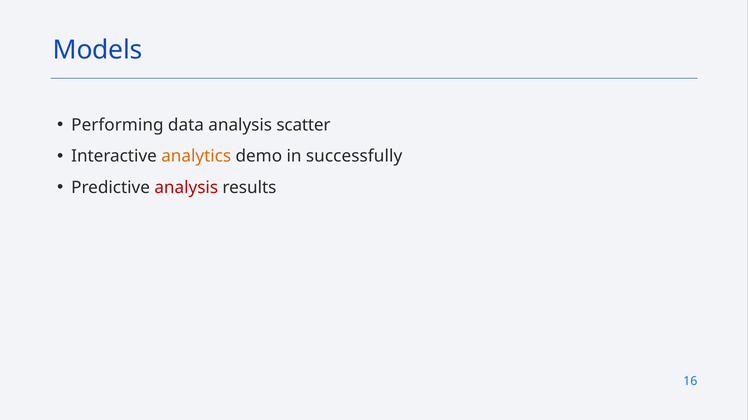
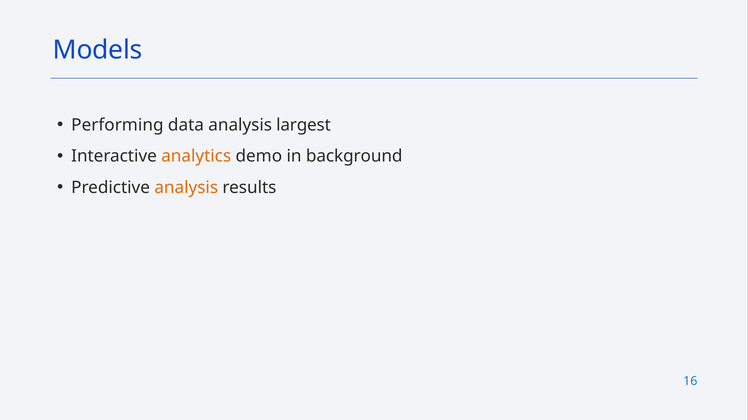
scatter: scatter -> largest (303, 125)
successfully: successfully -> background (354, 157)
analysis colour: red -> orange (186, 188)
